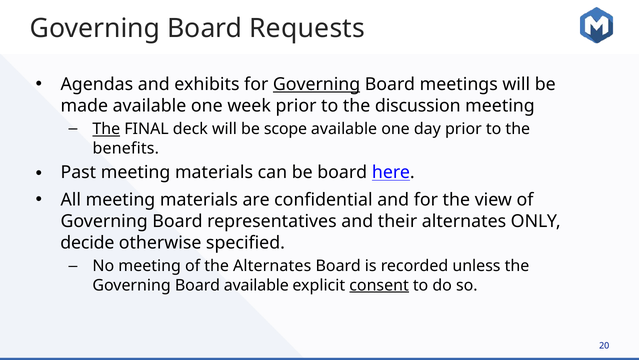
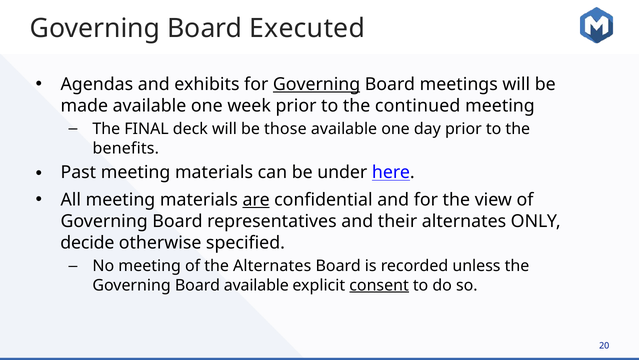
Requests: Requests -> Executed (307, 29)
discussion: discussion -> continued (418, 106)
The underline: present -> none (106, 129)
scope: scope -> those (285, 129)
be board: board -> under (342, 172)
are underline: none -> present (256, 200)
